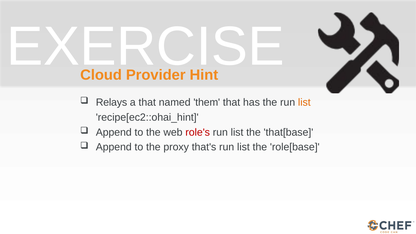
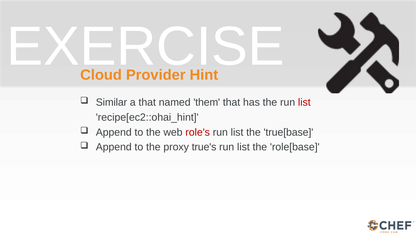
Relays: Relays -> Similar (111, 102)
list colour: orange -> red (304, 102)
that[base: that[base -> true[base (288, 132)
that's: that's -> true's (204, 147)
